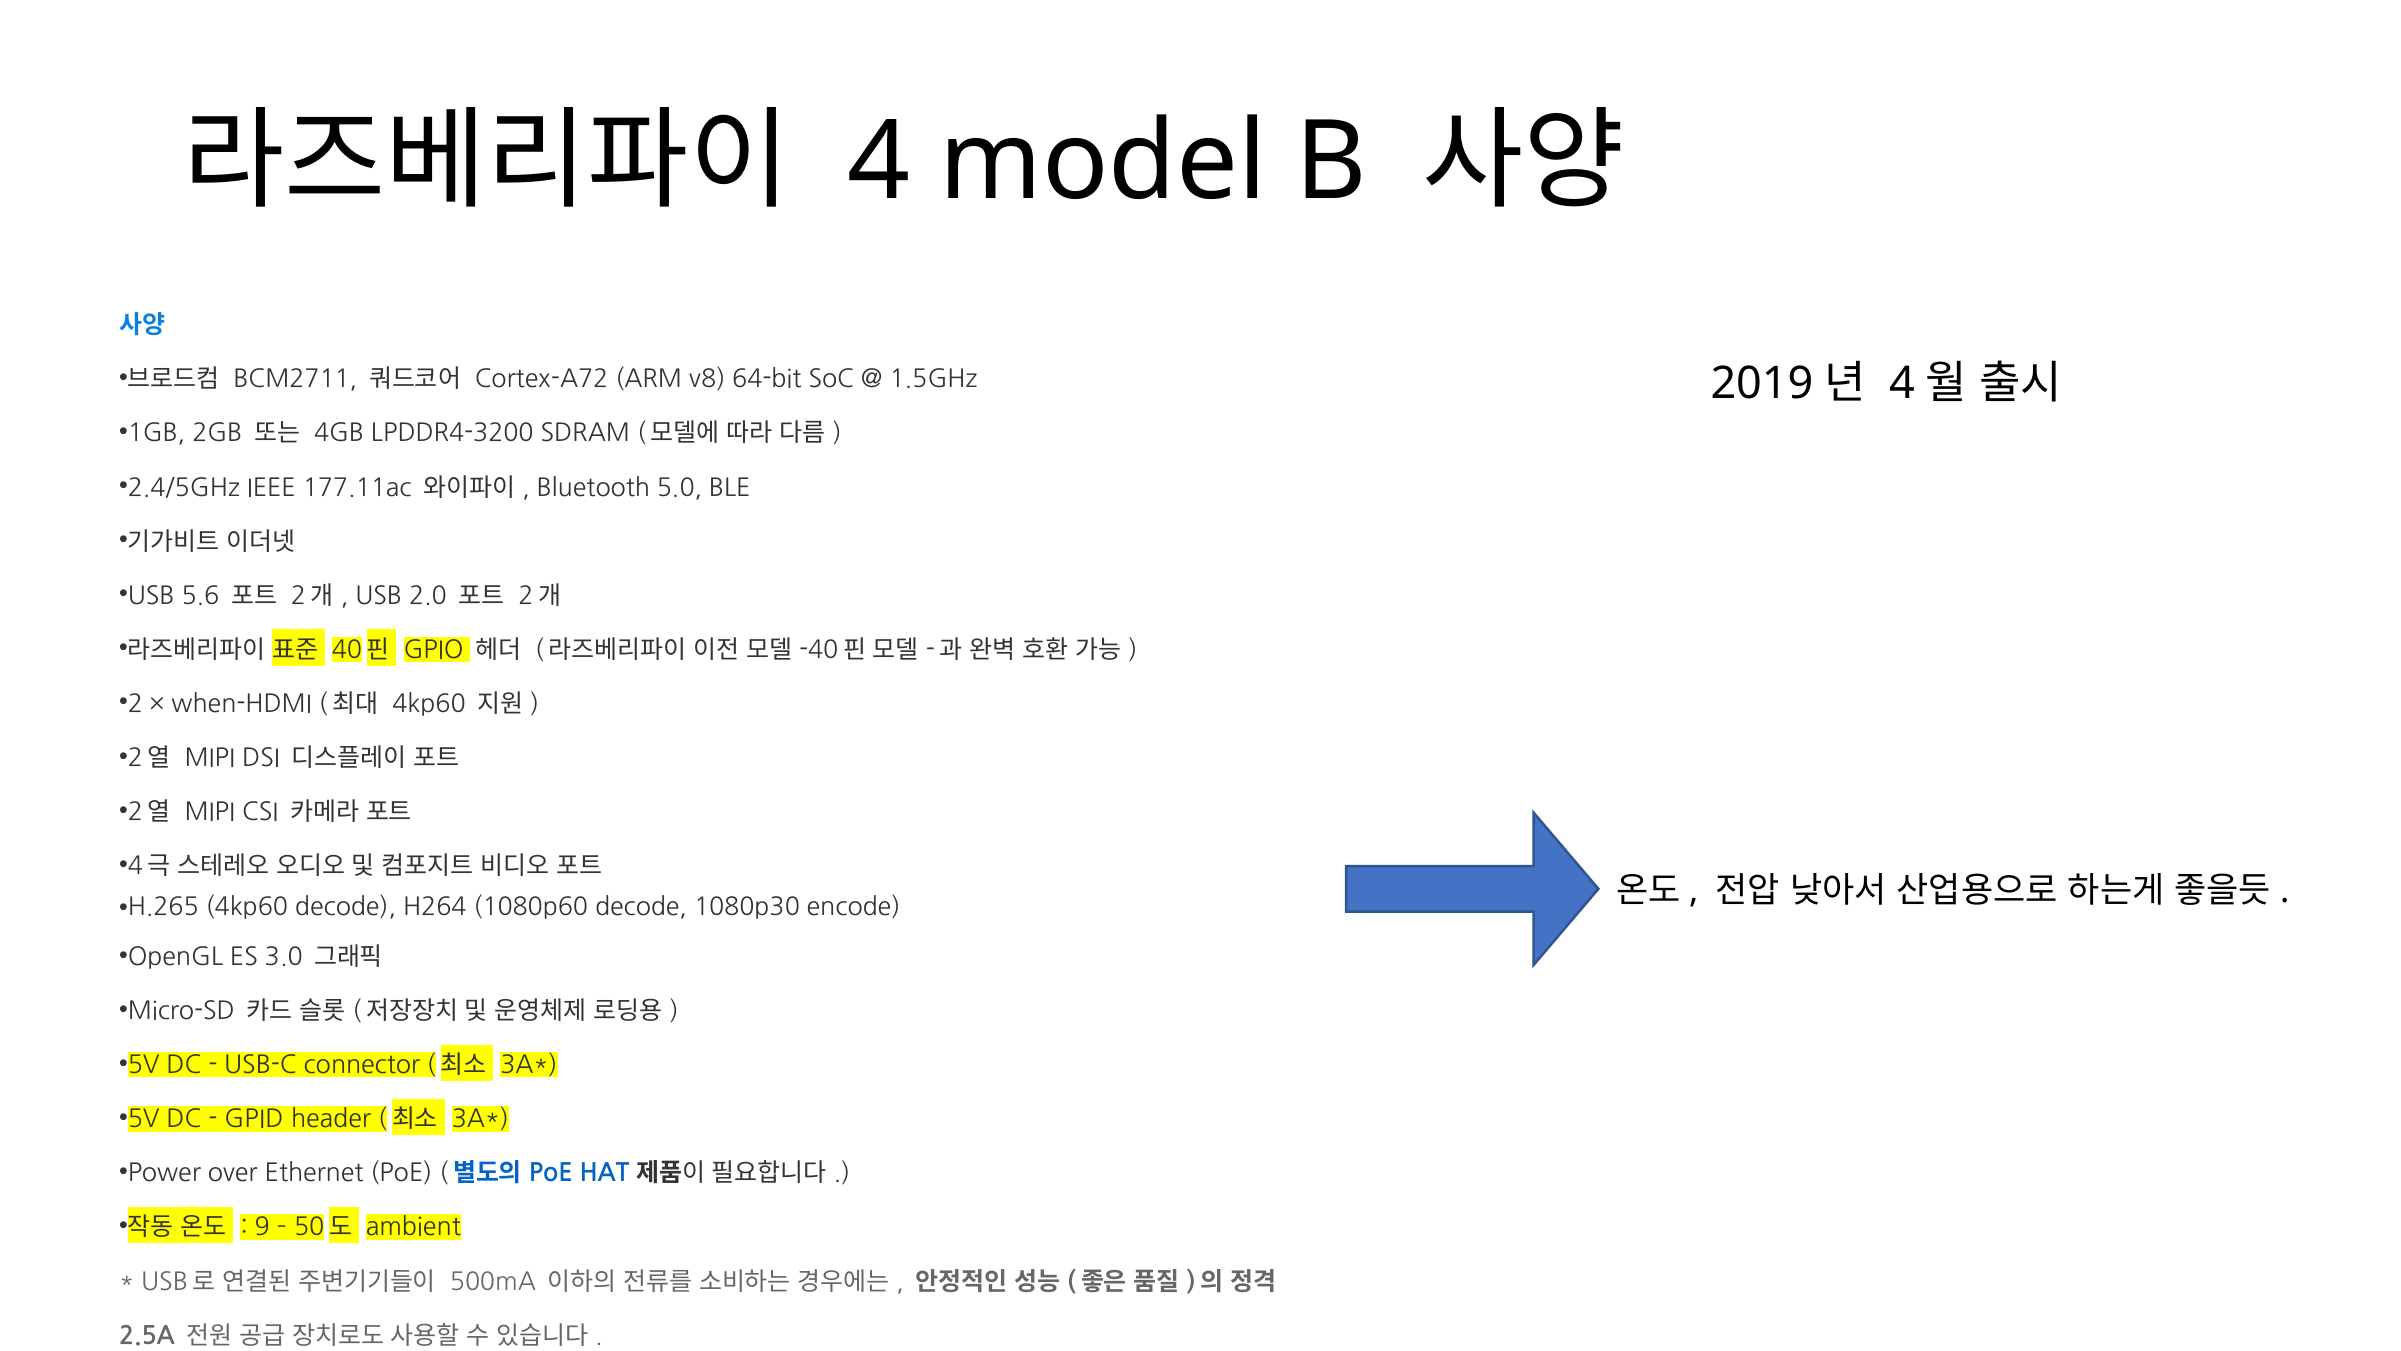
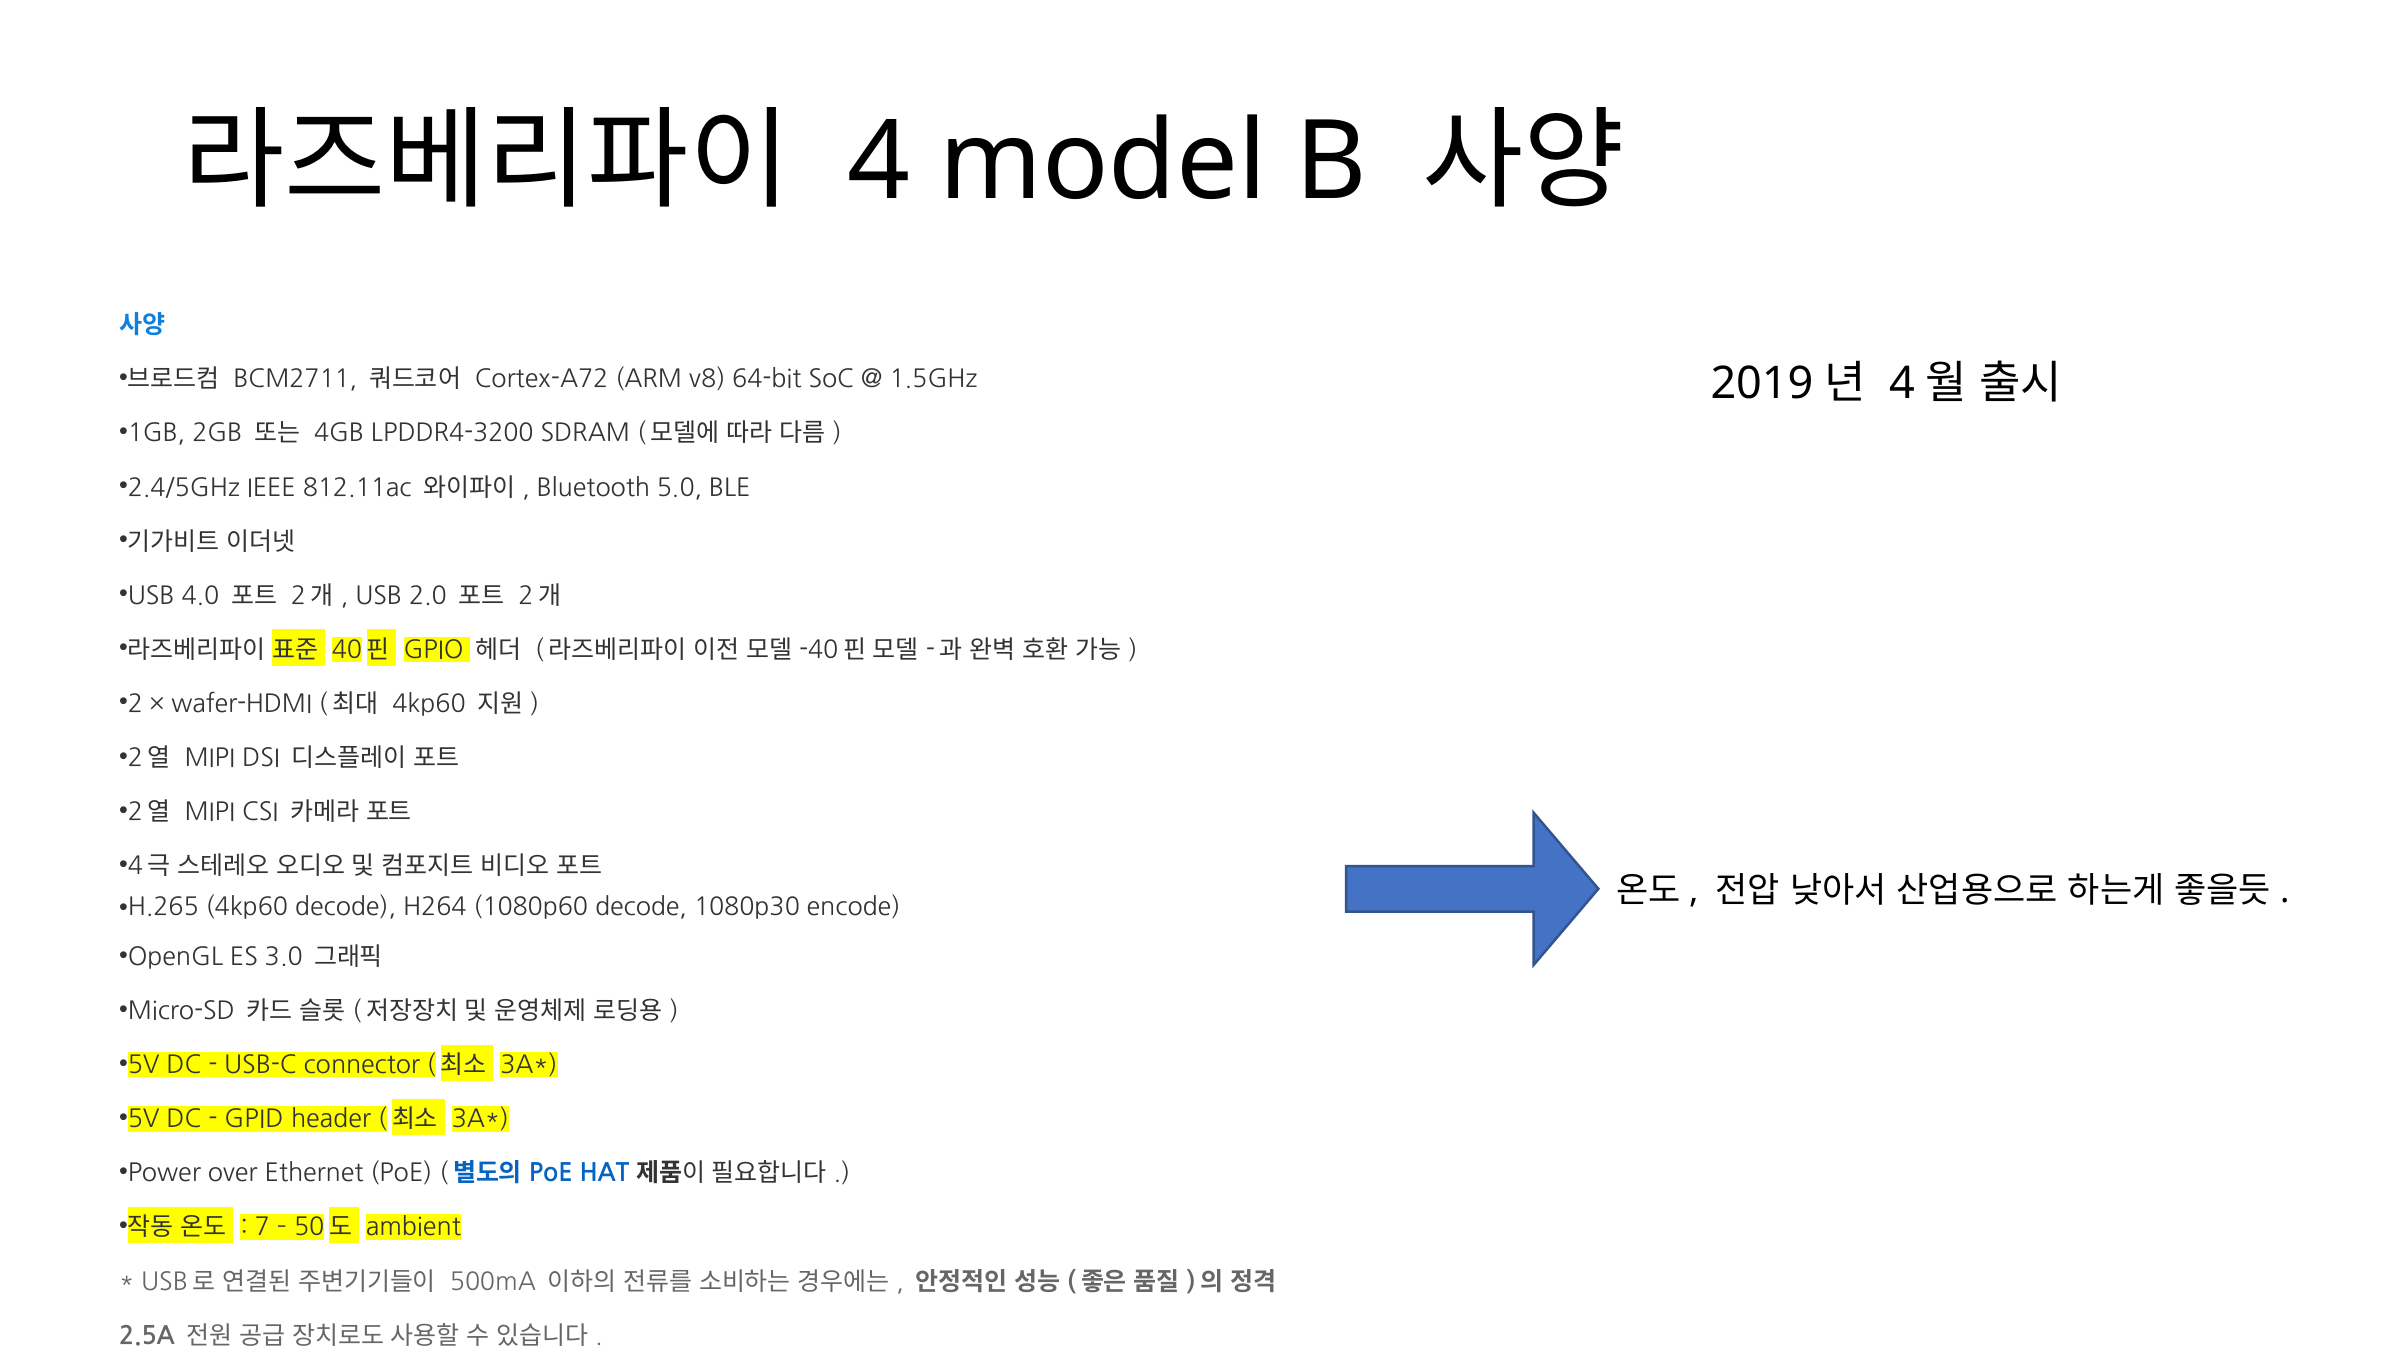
177.11ac: 177.11ac -> 812.11ac (357, 488)
5.6: 5.6 -> 4.0 (200, 596)
when-HDMI: when-HDMI -> wafer-HDMI (242, 704)
9: 9 -> 7 (262, 1227)
